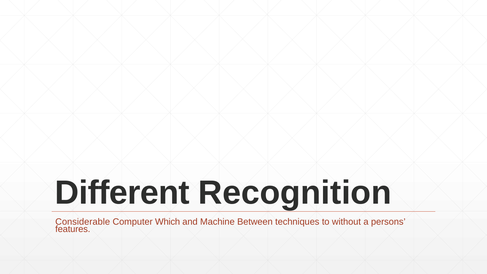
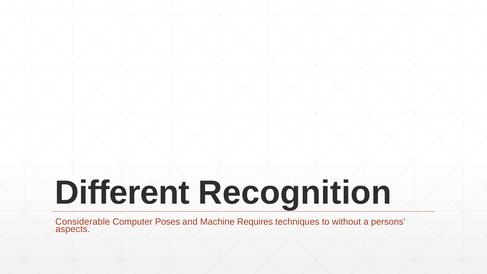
Which: Which -> Poses (168, 222)
Between: Between -> Requires (255, 222)
features: features -> aspects (73, 229)
